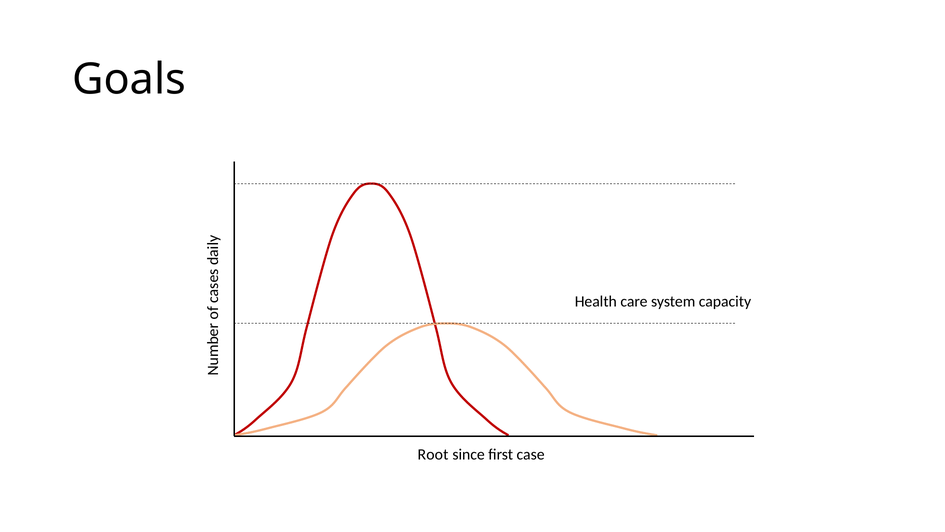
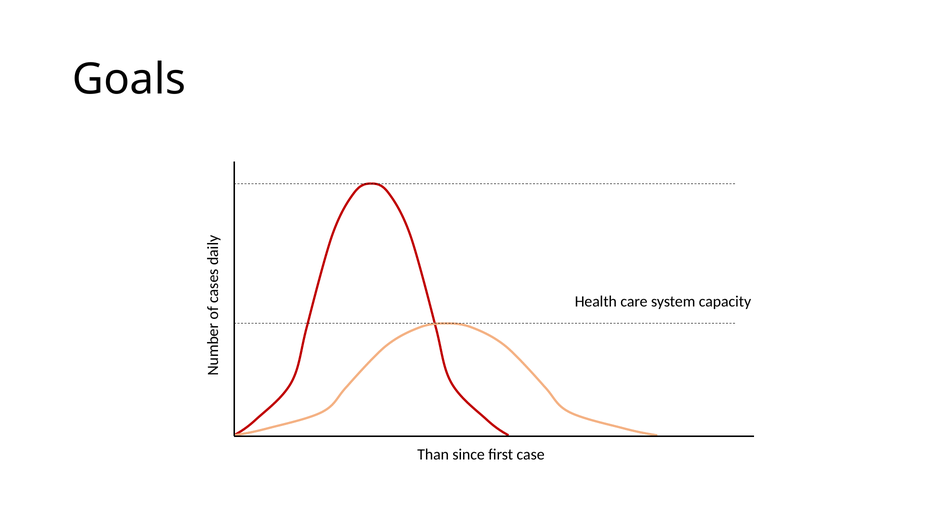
Root: Root -> Than (433, 454)
